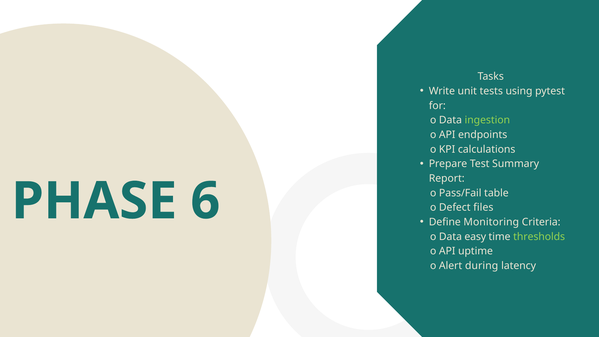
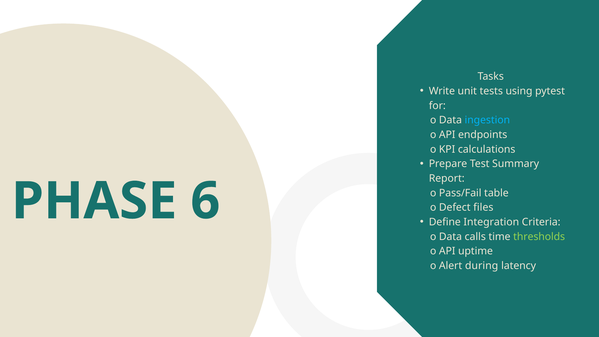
ingestion colour: light green -> light blue (487, 120)
Monitoring: Monitoring -> Integration (491, 222)
easy: easy -> calls (475, 237)
